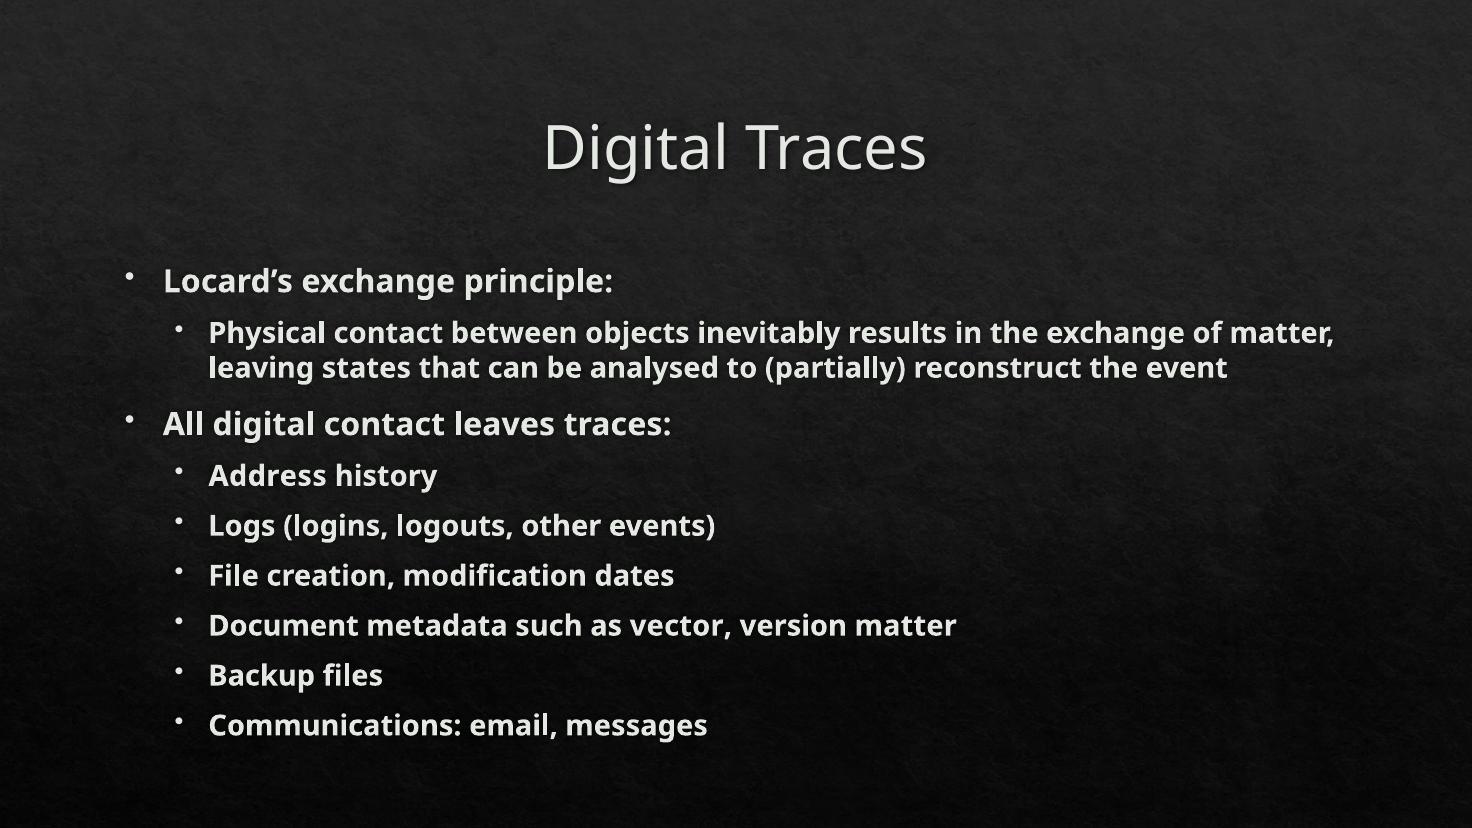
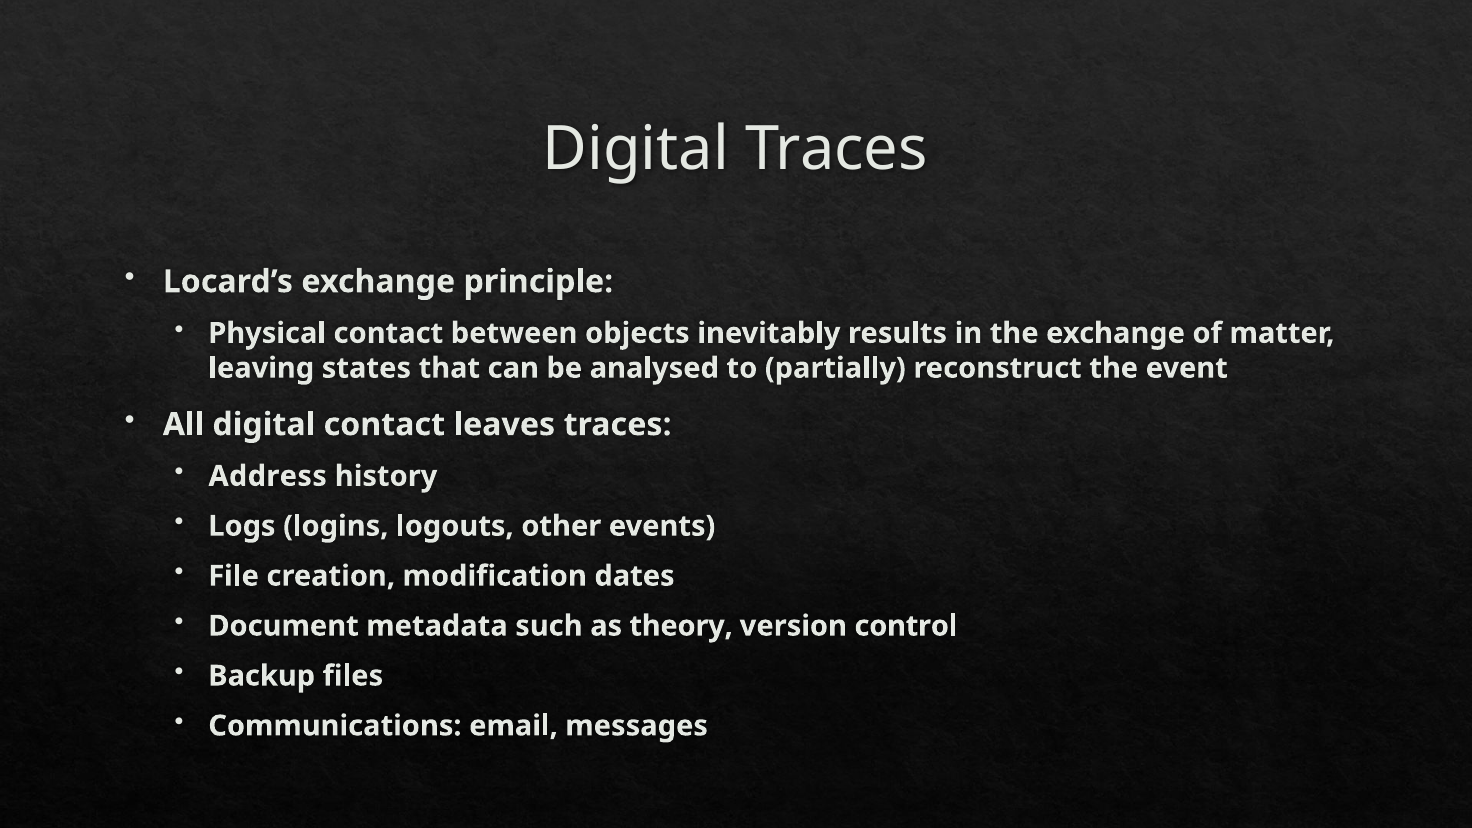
vector: vector -> theory (681, 626)
version matter: matter -> control (906, 626)
